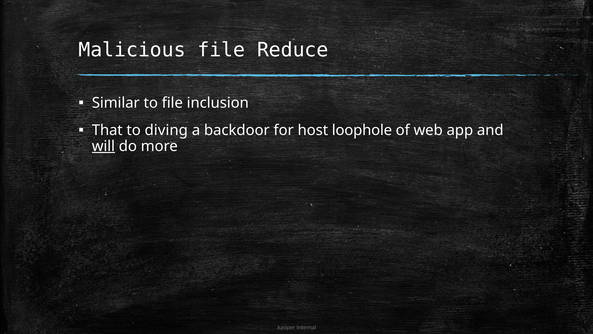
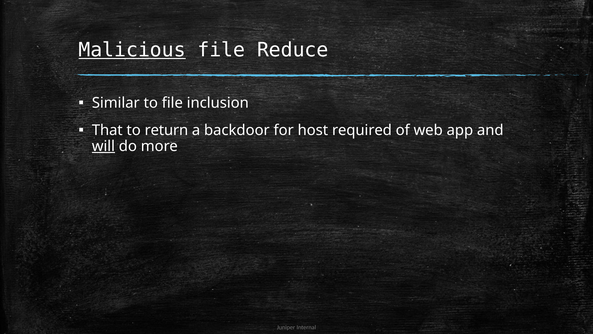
Malicious underline: none -> present (132, 50)
diving: diving -> return (166, 130)
loophole: loophole -> required (362, 130)
